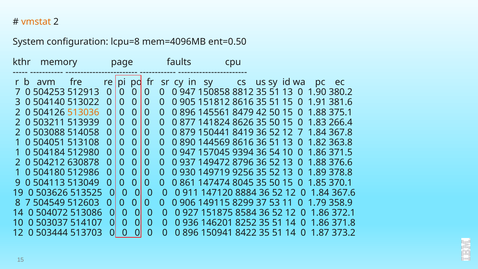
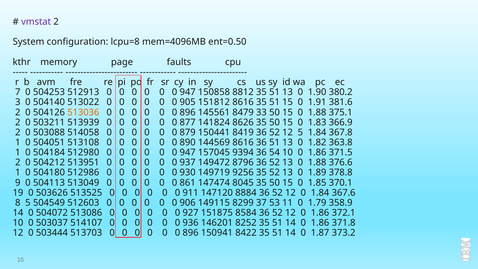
vmstat colour: orange -> purple (36, 22)
42: 42 -> 33 (261, 112)
266.4: 266.4 -> 366.9 (341, 122)
12 7: 7 -> 5 (300, 132)
630878: 630878 -> 513951 (83, 162)
8 7: 7 -> 5 (28, 203)
